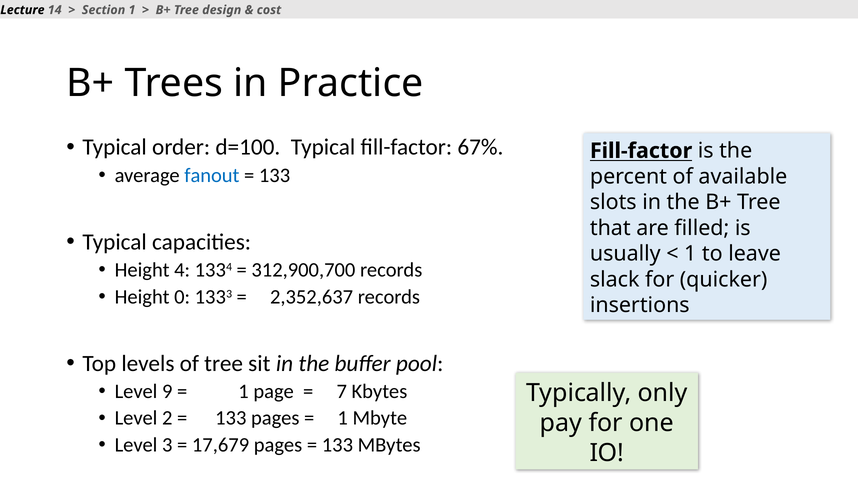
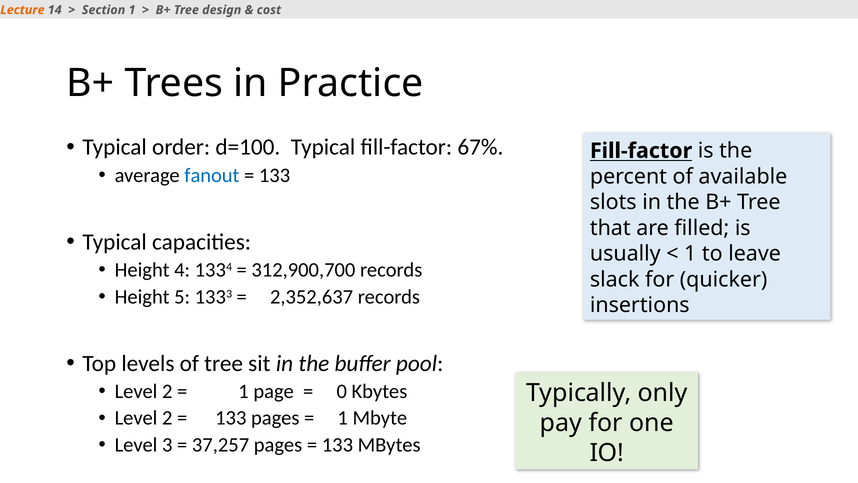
Lecture colour: black -> orange (22, 10)
0: 0 -> 5 (182, 296)
9: 9 -> 2 (167, 391)
7: 7 -> 0 (342, 391)
17,679: 17,679 -> 37,257 (221, 445)
